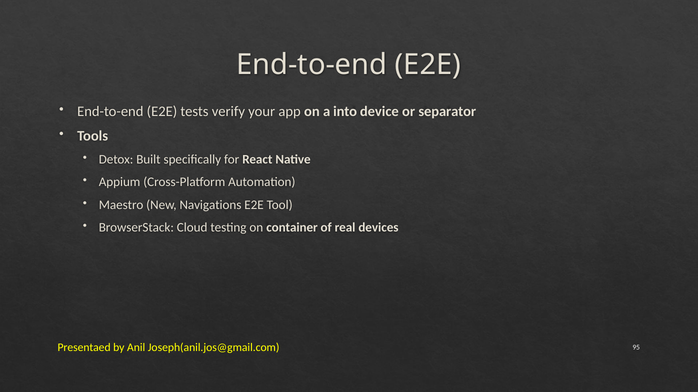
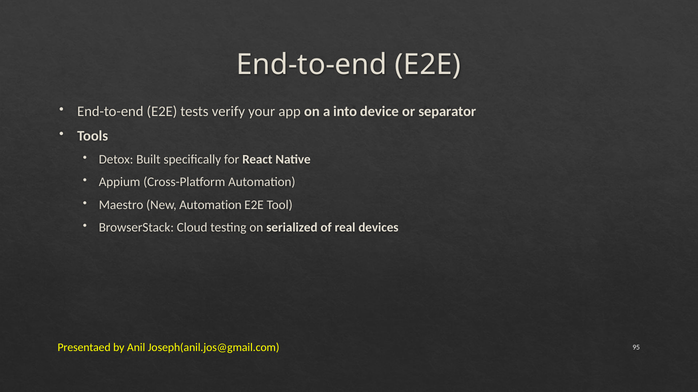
New Navigations: Navigations -> Automation (210, 205)
container: container -> serialized (292, 228)
